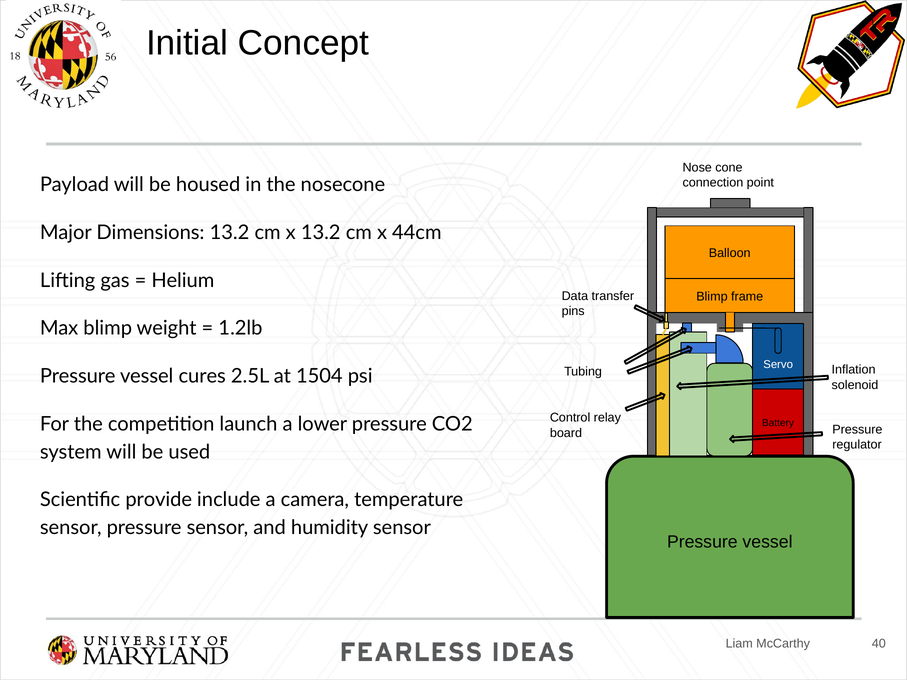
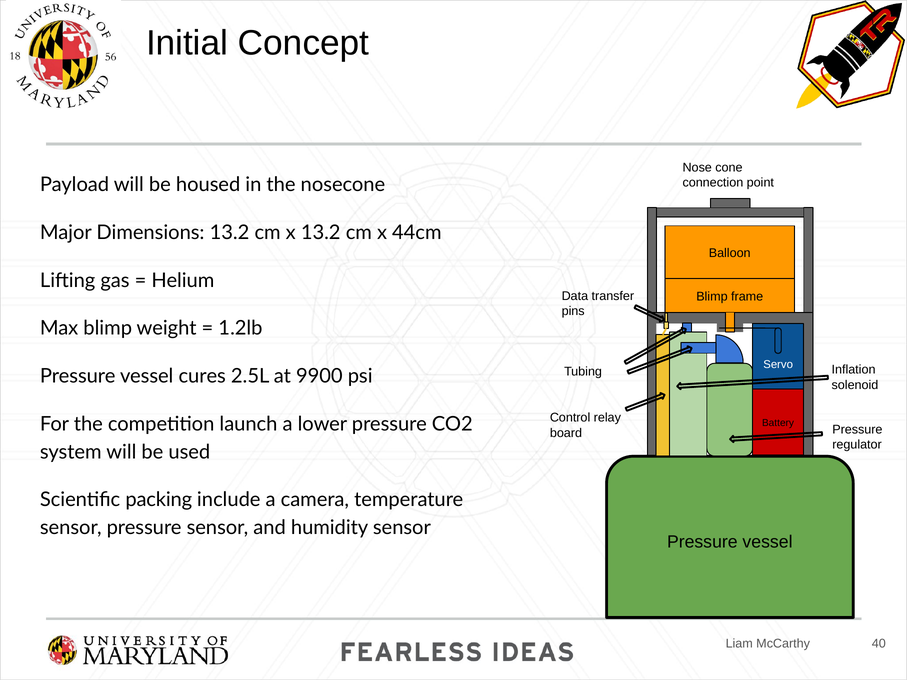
1504: 1504 -> 9900 (319, 376)
provide: provide -> packing (159, 500)
